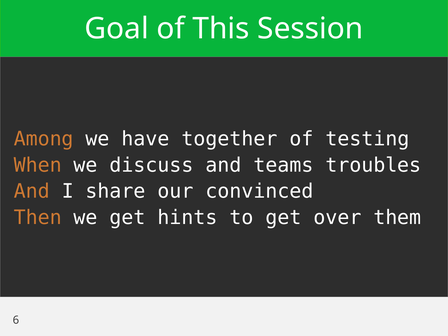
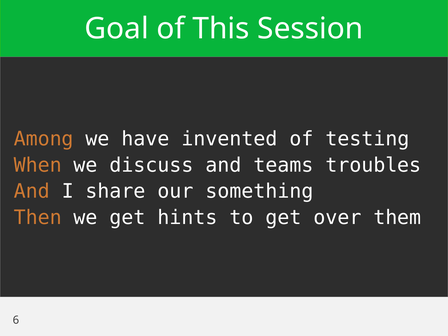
together: together -> invented (229, 139)
convinced: convinced -> something (259, 191)
